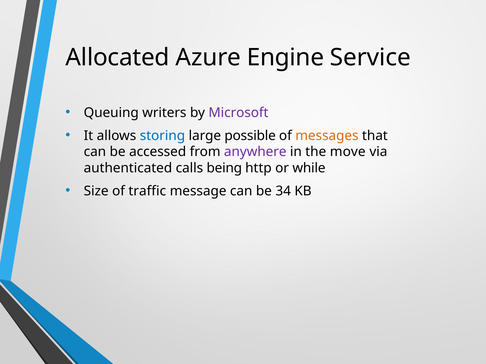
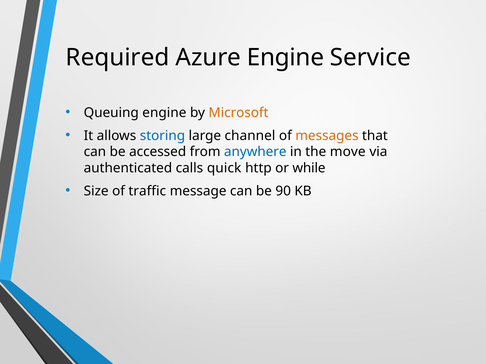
Allocated: Allocated -> Required (117, 58)
Queuing writers: writers -> engine (164, 113)
Microsoft colour: purple -> orange (238, 113)
possible: possible -> channel (250, 136)
anywhere colour: purple -> blue (255, 152)
being: being -> quick (224, 168)
34: 34 -> 90 (283, 191)
